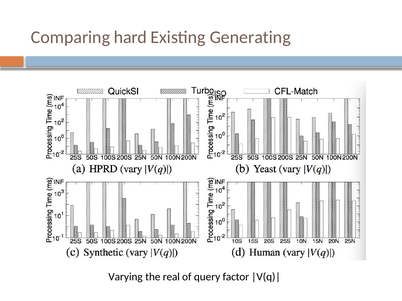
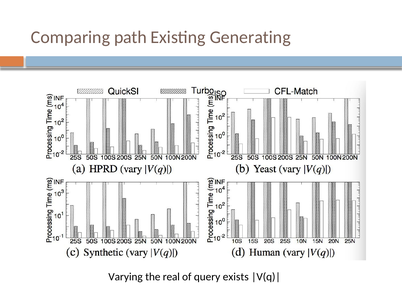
hard: hard -> path (130, 37)
factor: factor -> exists (236, 277)
